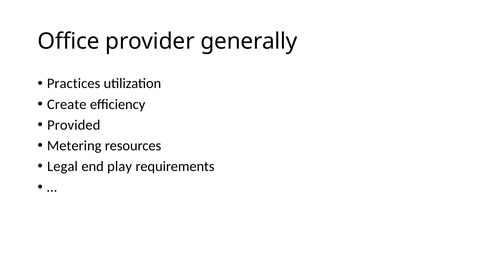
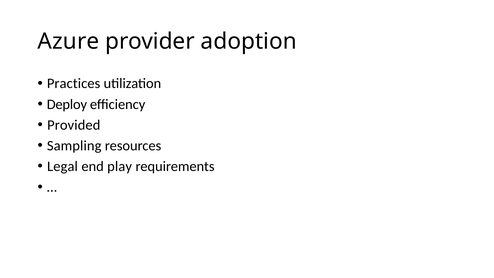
Office: Office -> Azure (68, 41)
generally: generally -> adoption (249, 41)
Create: Create -> Deploy (67, 104)
Metering: Metering -> Sampling (74, 146)
